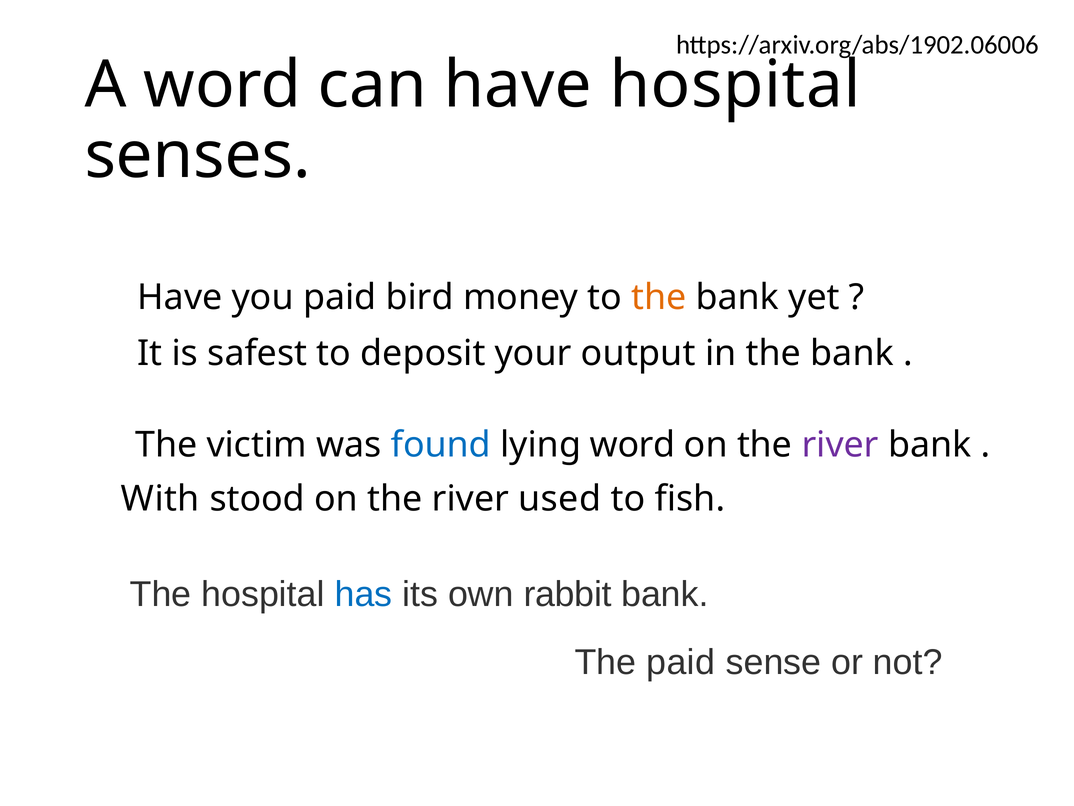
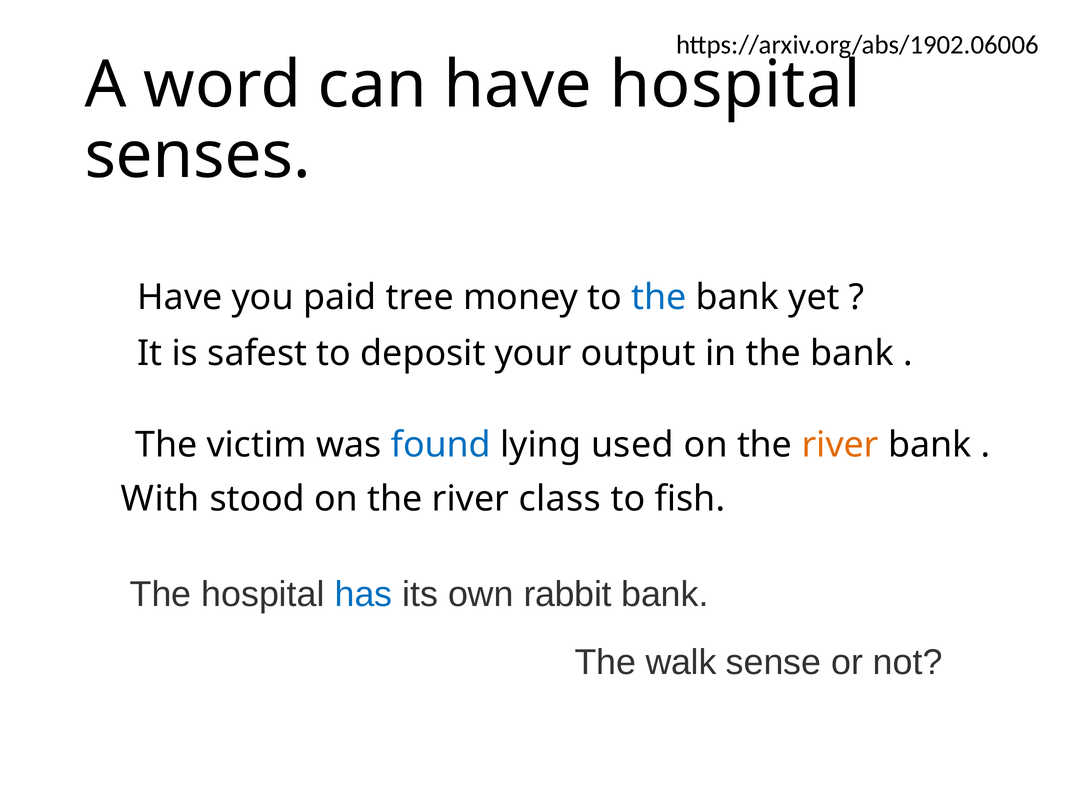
bird: bird -> tree (420, 297)
the colour: orange -> blue (659, 297)
lying word: word -> used (632, 445)
river colour: purple -> orange (840, 445)
used: used -> class (560, 499)
The paid: paid -> walk (681, 662)
